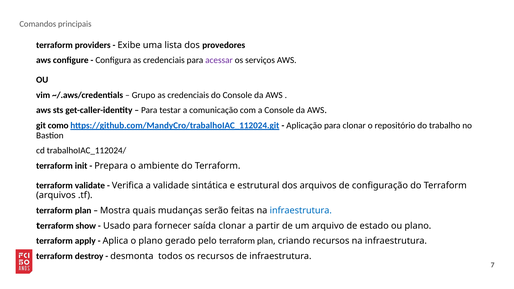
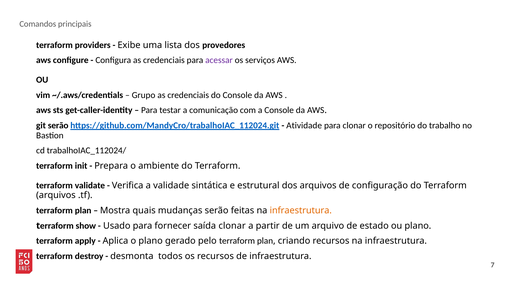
git como: como -> serão (58, 126)
Aplicação: Aplicação -> Atividade (304, 126)
infraestrutura colour: blue -> orange (301, 211)
